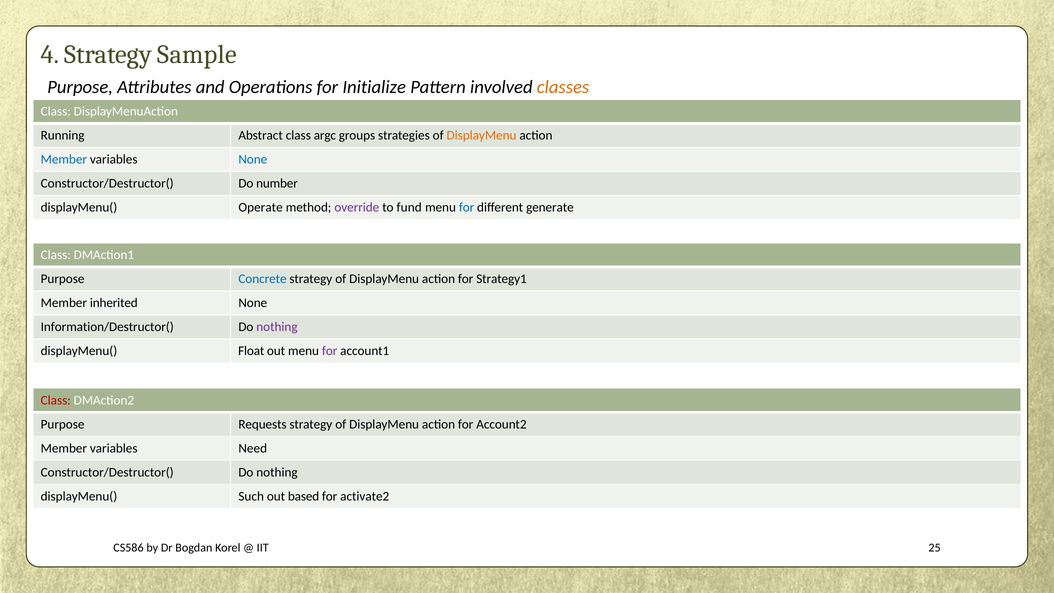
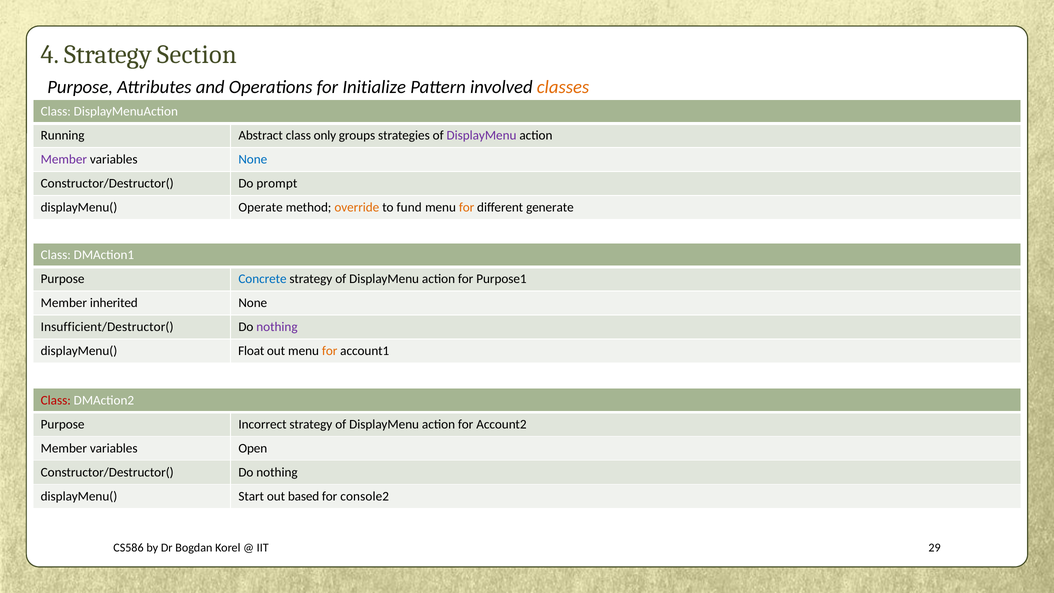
Sample: Sample -> Section (197, 55)
argc: argc -> only (325, 136)
DisplayMenu colour: orange -> purple (482, 136)
Member colour: blue -> purple (64, 160)
number: number -> prompt (277, 184)
override colour: purple -> orange (357, 208)
for colour: blue -> orange (467, 208)
Strategy1: Strategy1 -> Purpose1 (501, 279)
Information/Destructor(: Information/Destructor( -> Insufficient/Destructor( (107, 327)
for colour: purple -> orange (330, 351)
Requests: Requests -> Incorrect (262, 424)
Need: Need -> Open (253, 448)
Such: Such -> Start (251, 496)
activate2: activate2 -> console2 (365, 496)
25: 25 -> 29 (935, 548)
